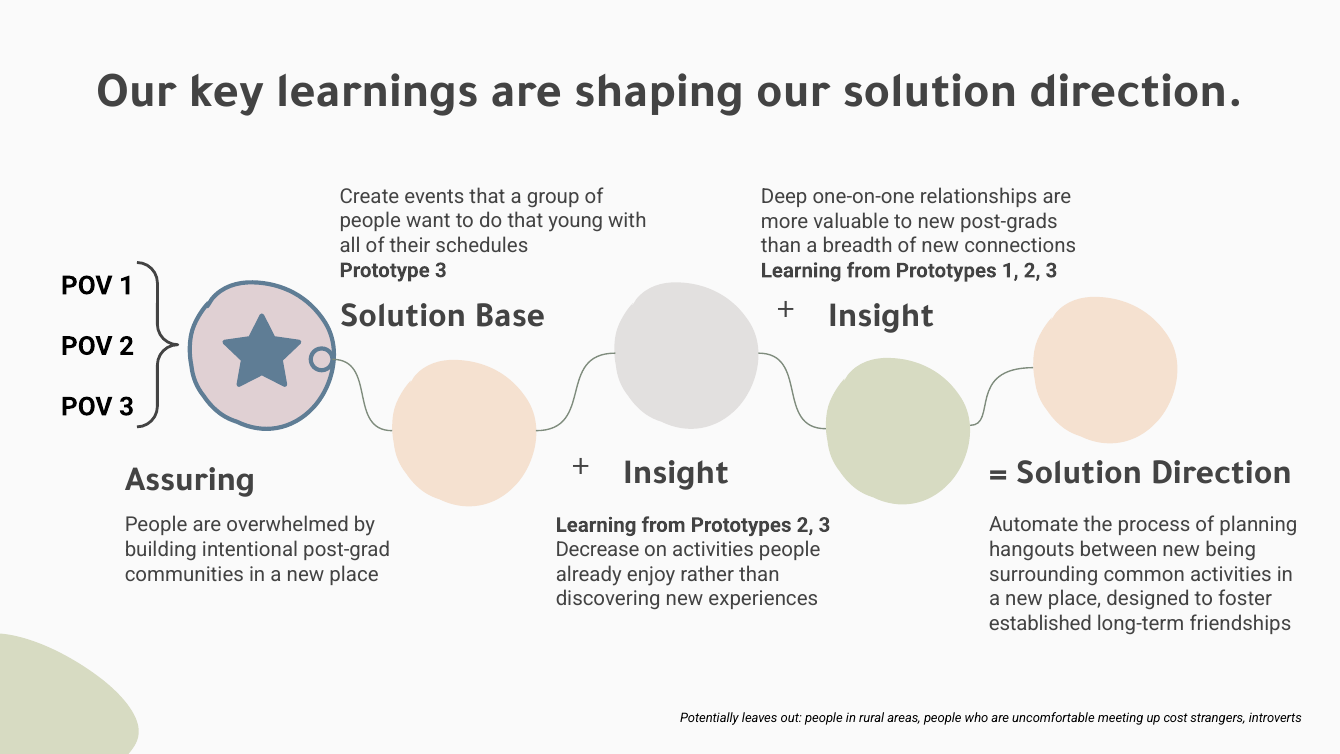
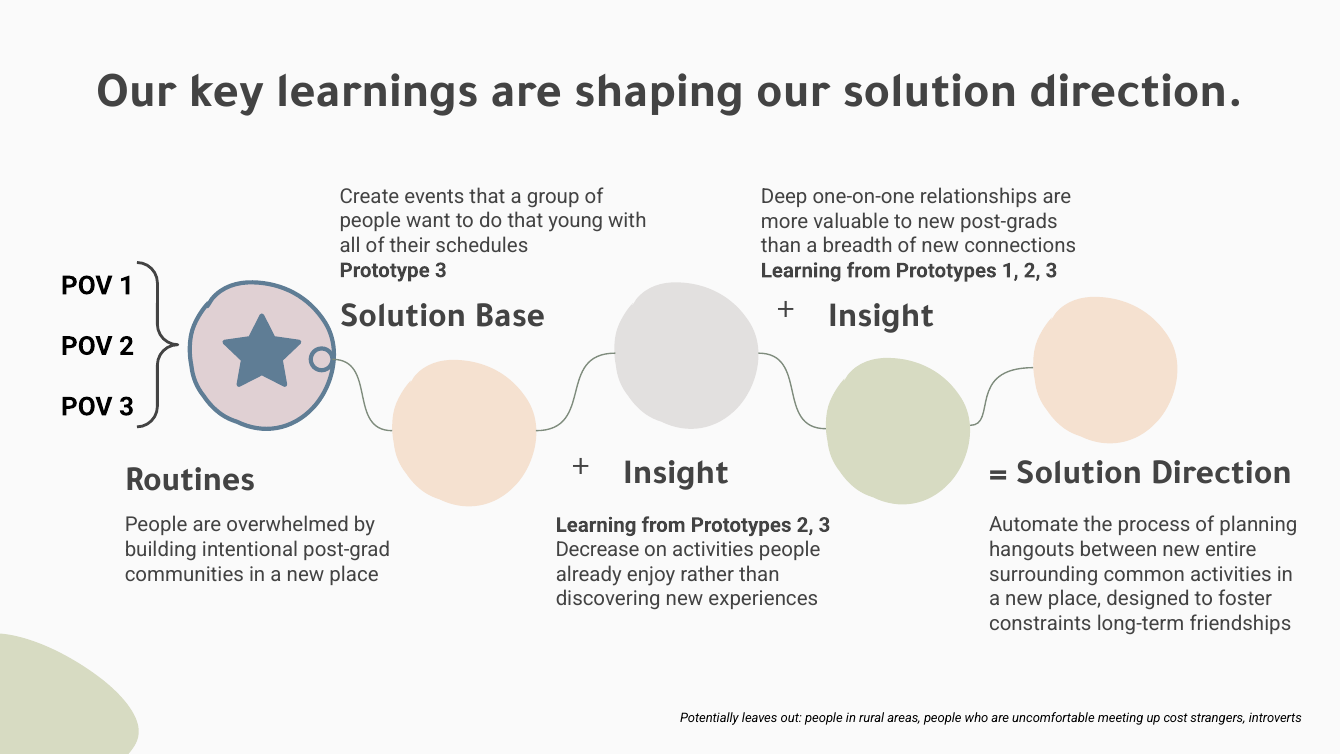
Assuring: Assuring -> Routines (190, 478)
being: being -> entire (1231, 550)
established: established -> constraints (1040, 623)
